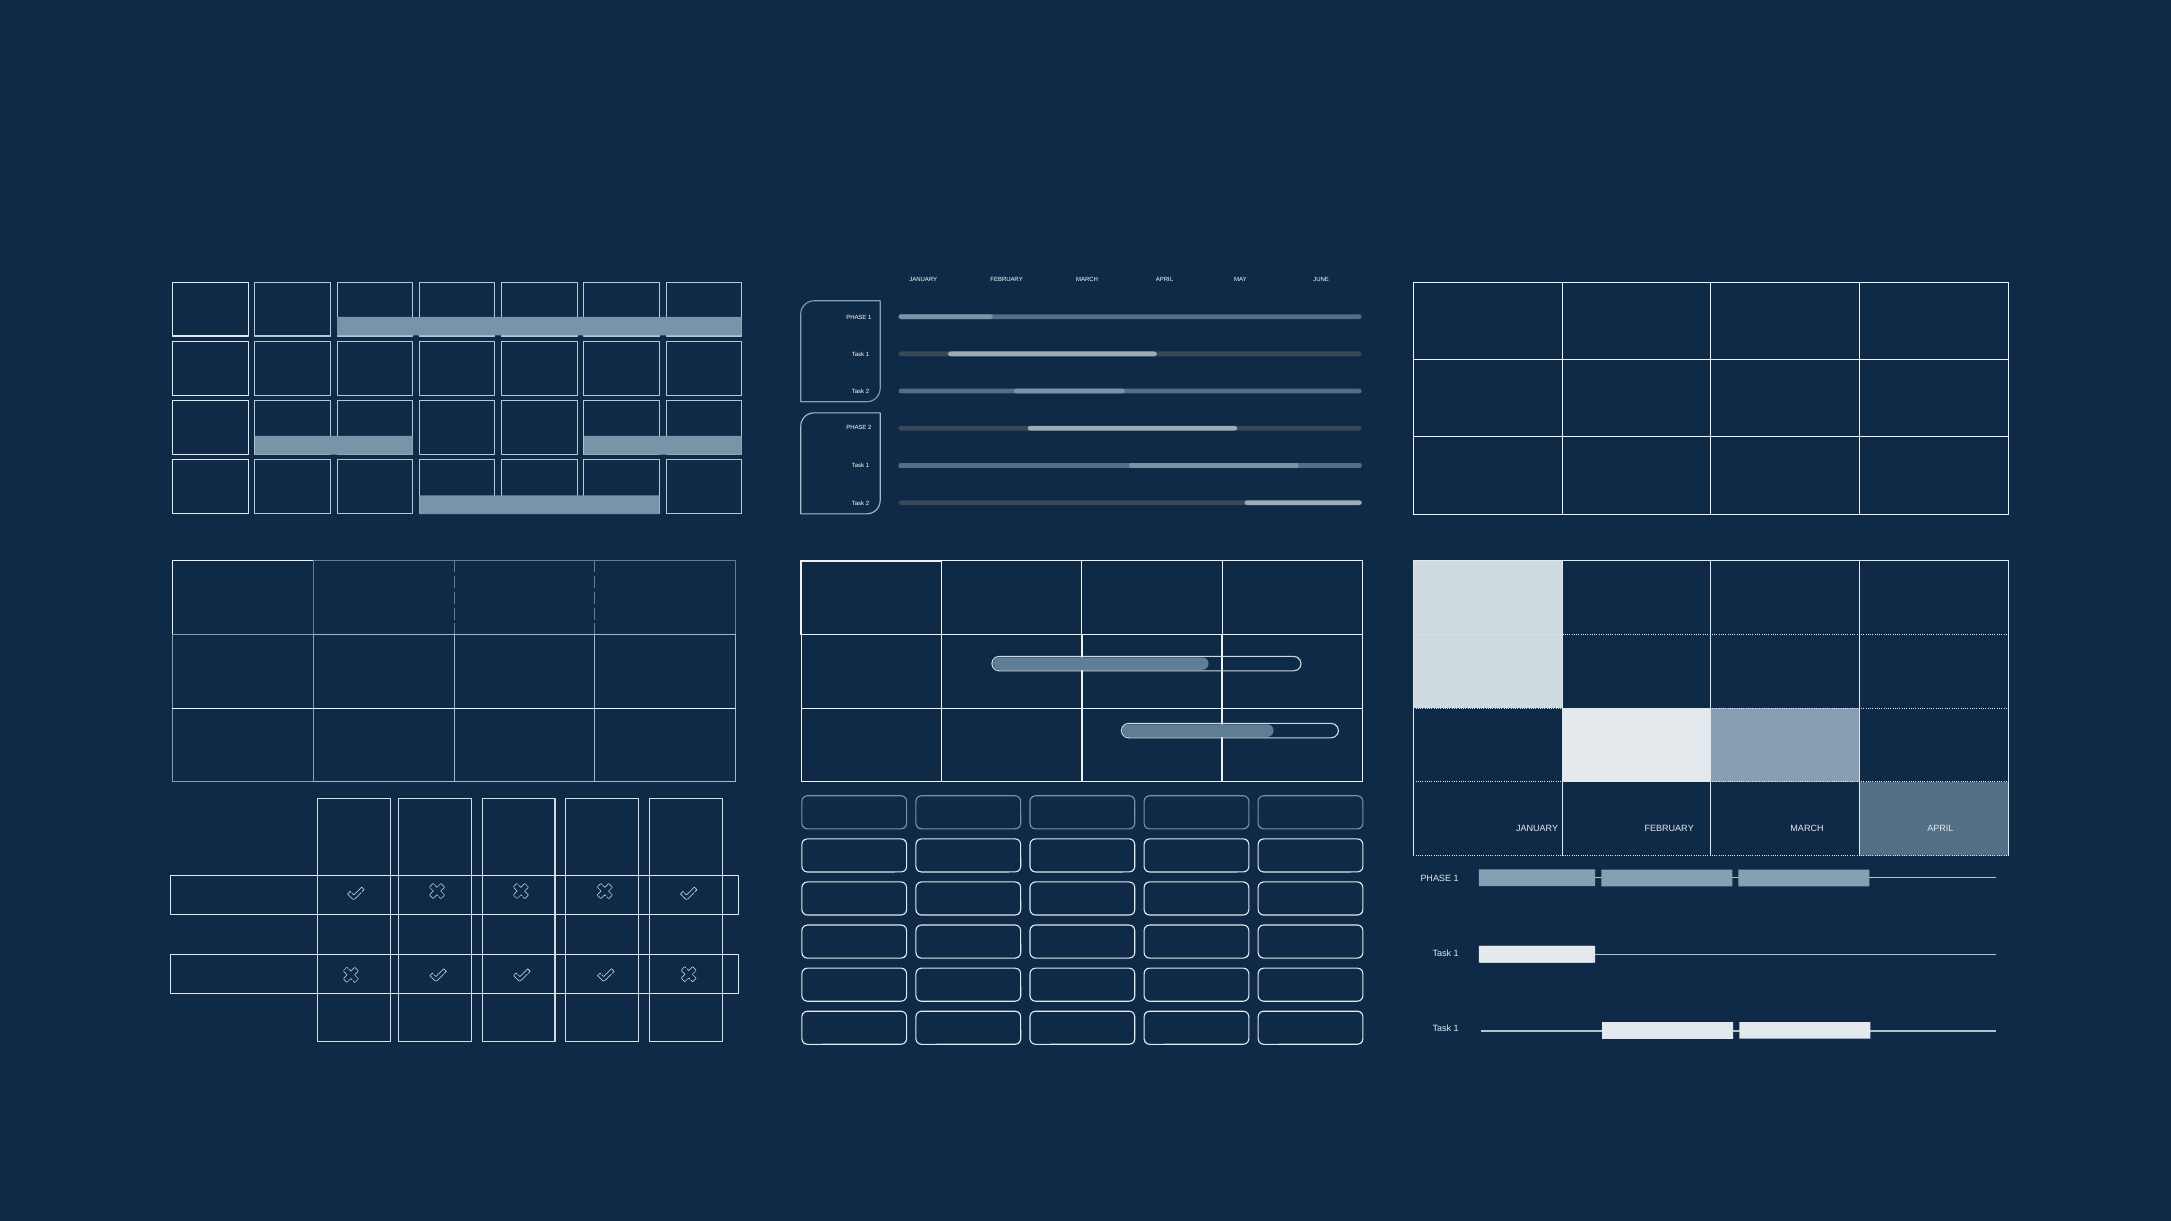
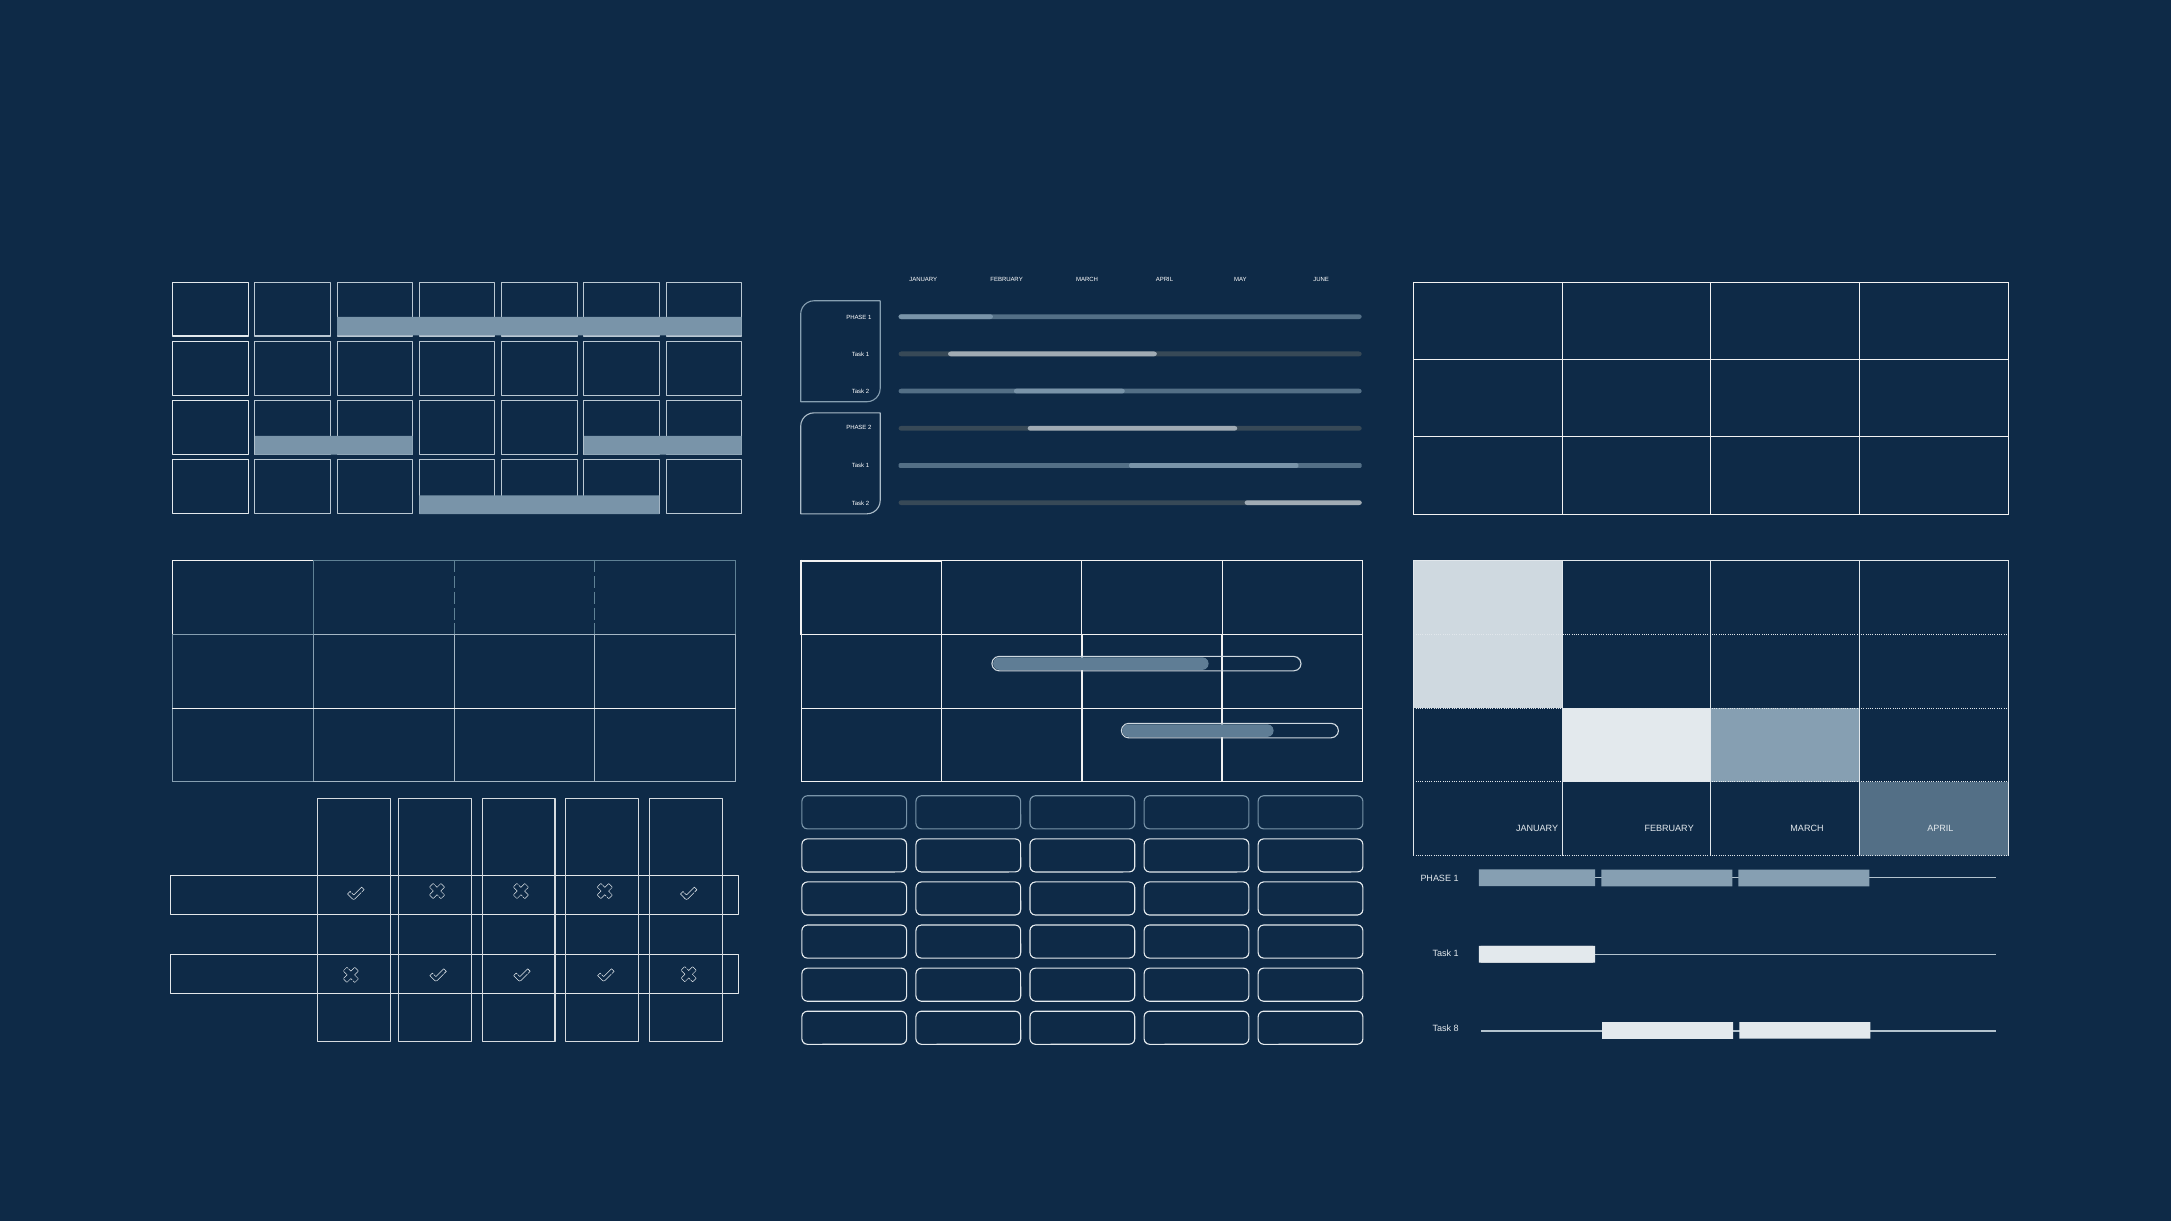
1: 1 -> 8 (1456, 1028)
